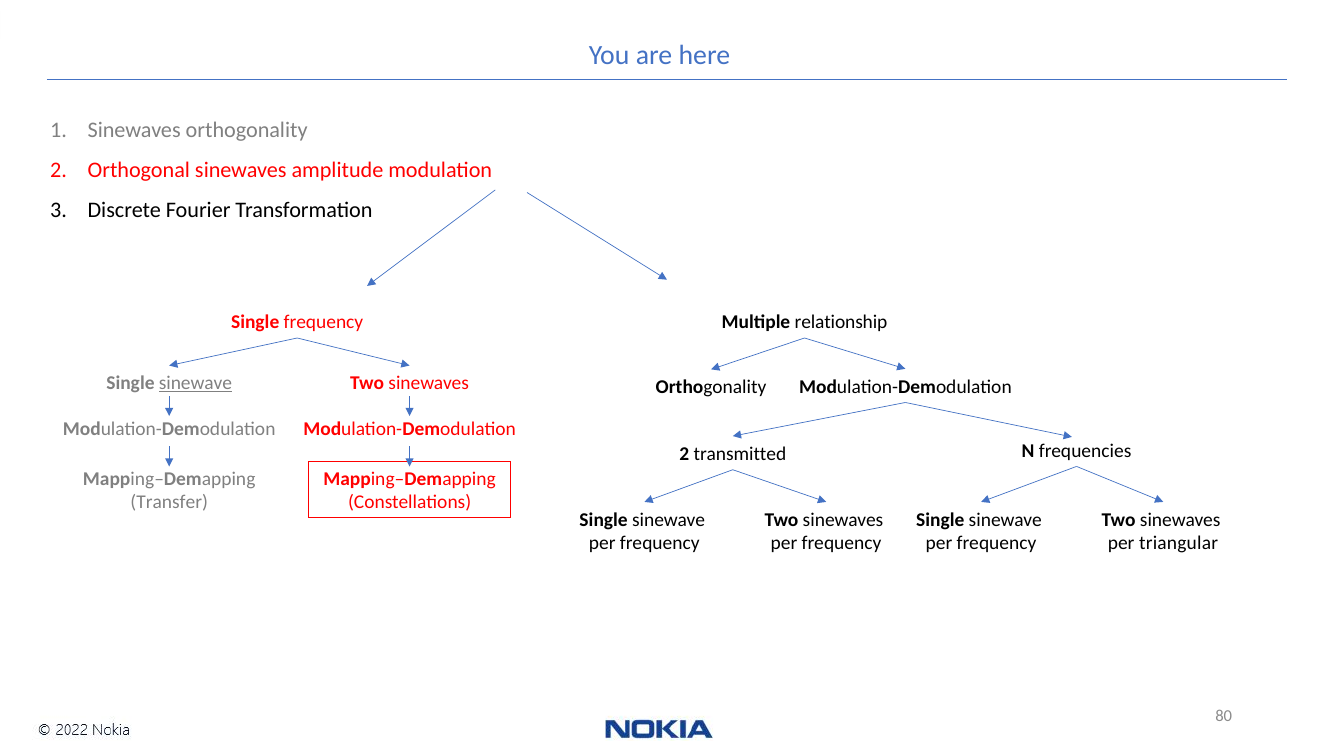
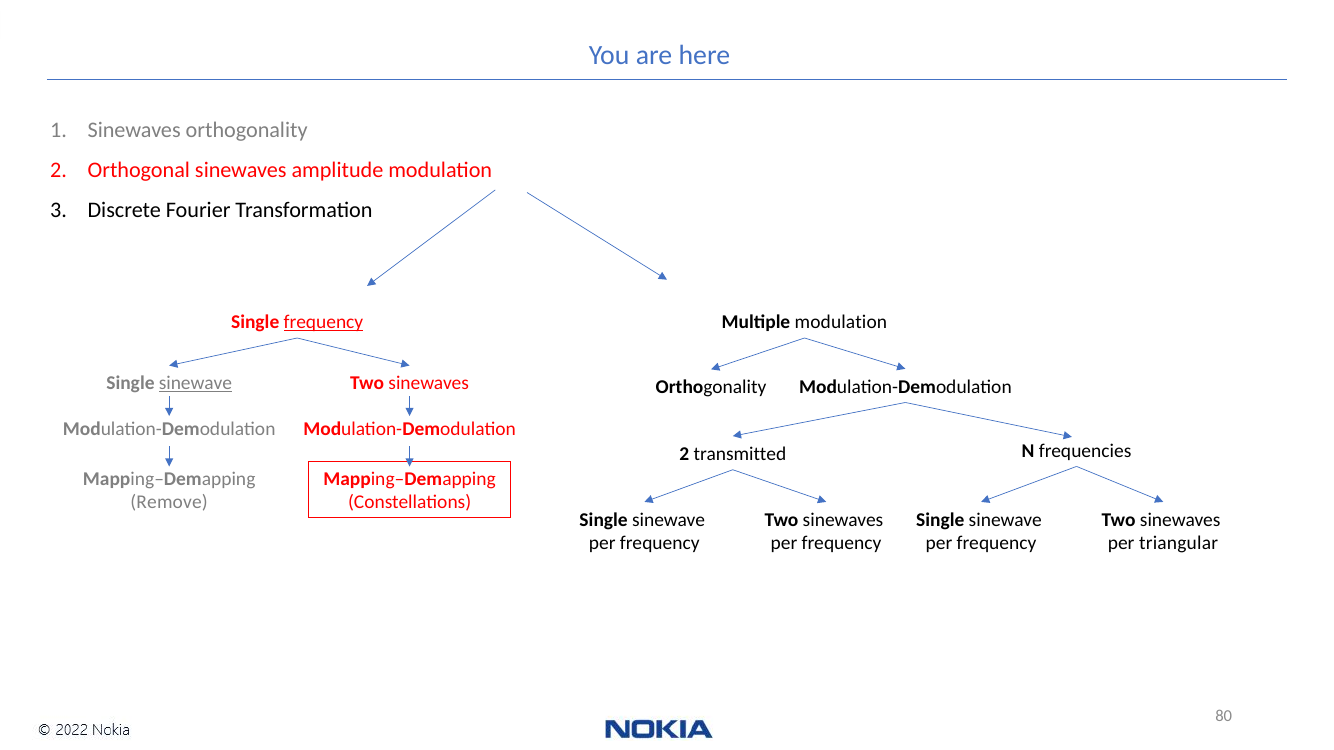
frequency underline: none -> present (323, 322)
Multiple relationship: relationship -> modulation (841, 322)
Transfer: Transfer -> Remove (169, 503)
